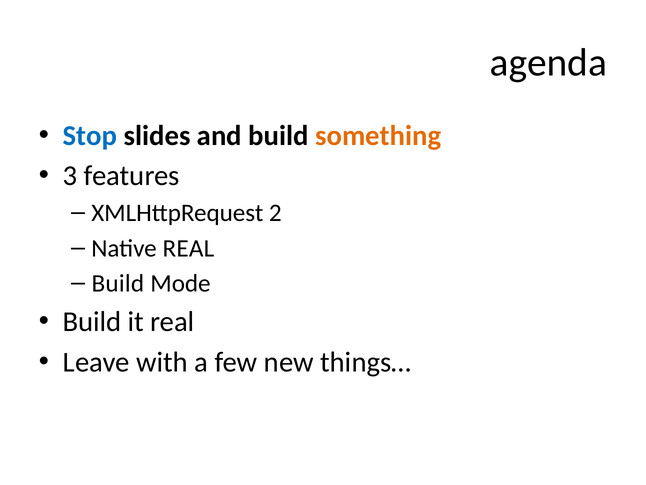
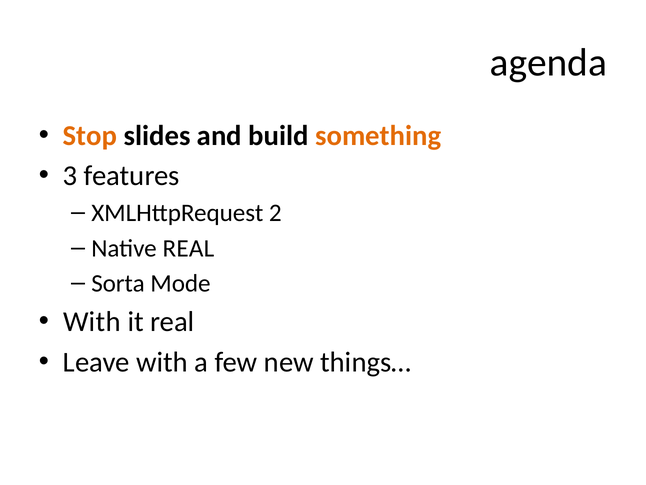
Stop colour: blue -> orange (90, 136)
Build: Build -> Sorta (118, 283)
Build: Build -> With (92, 322)
